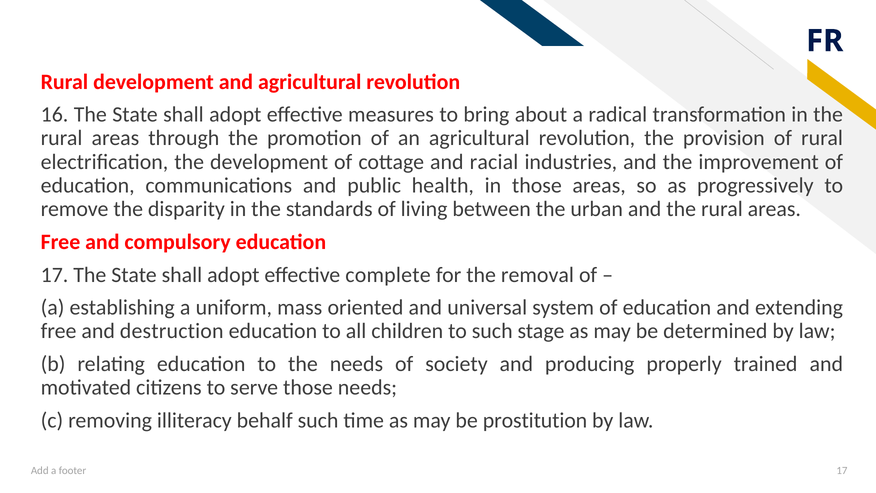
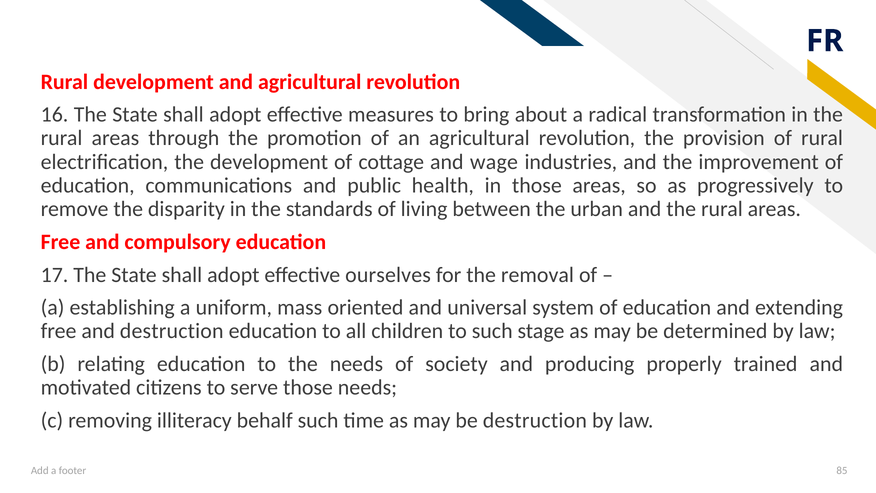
racial: racial -> wage (494, 162)
complete: complete -> ourselves (388, 275)
be prostitution: prostitution -> destruction (535, 420)
footer 17: 17 -> 85 (842, 470)
